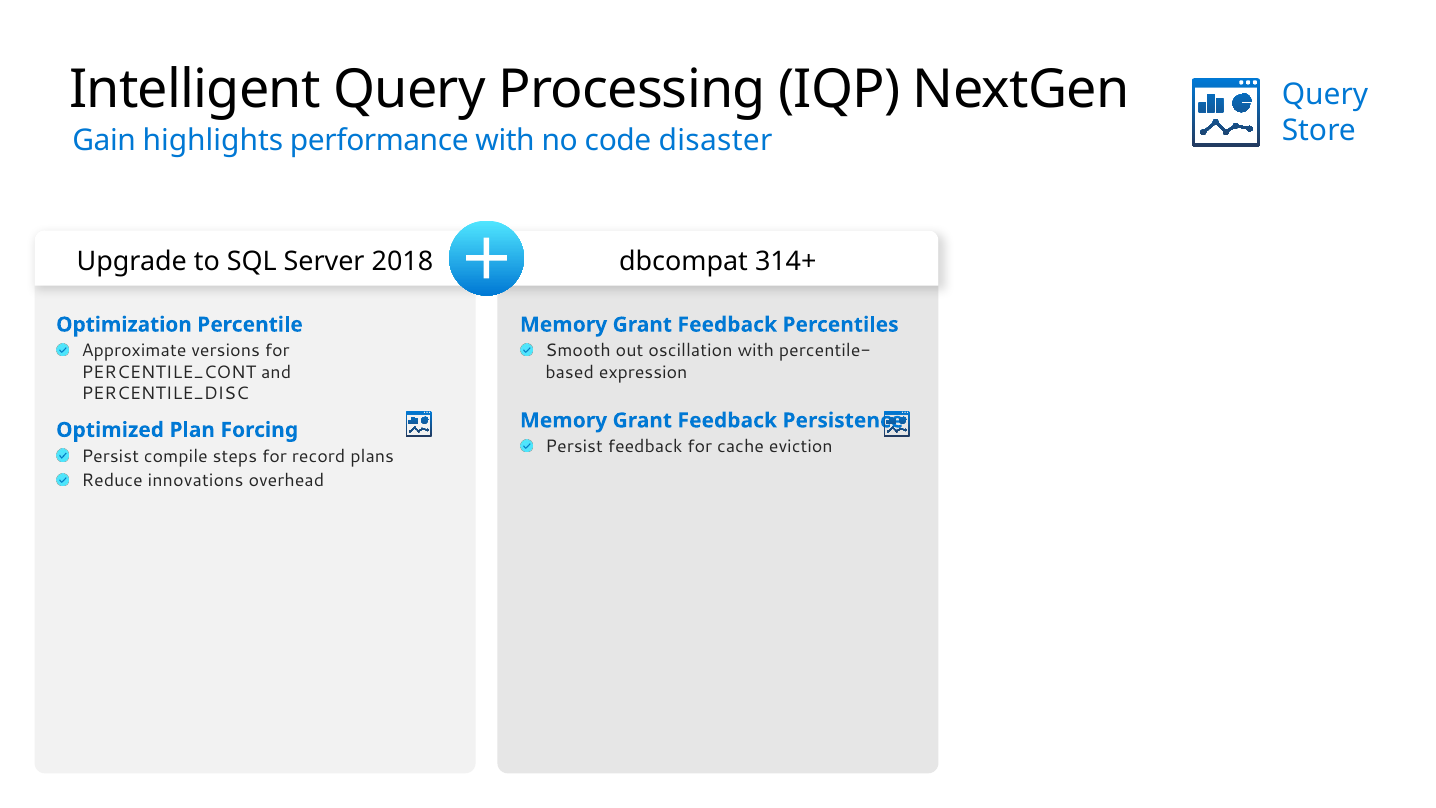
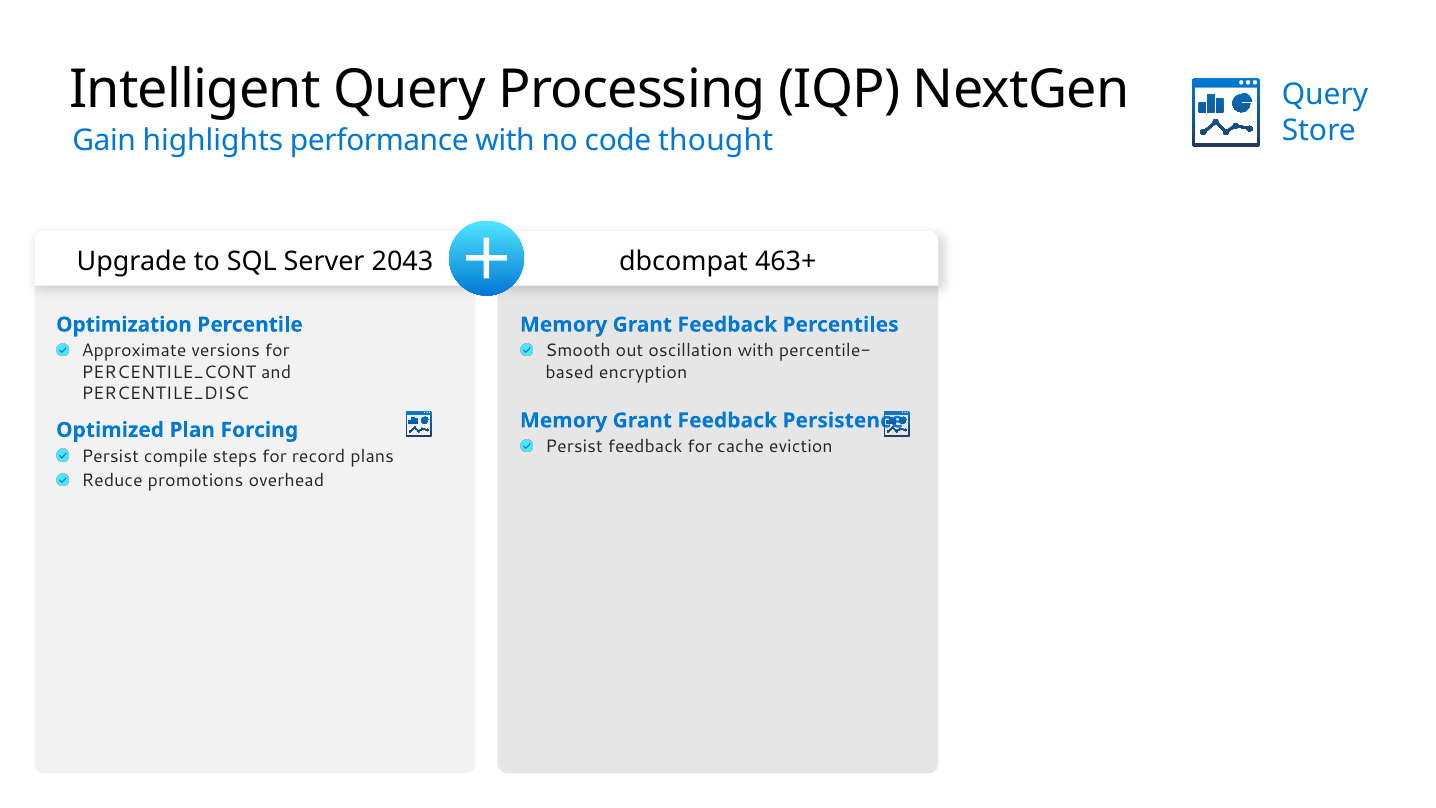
disaster: disaster -> thought (716, 141)
2018: 2018 -> 2043 (402, 261)
314+: 314+ -> 463+ (786, 261)
expression: expression -> encryption (643, 372)
innovations: innovations -> promotions (196, 481)
